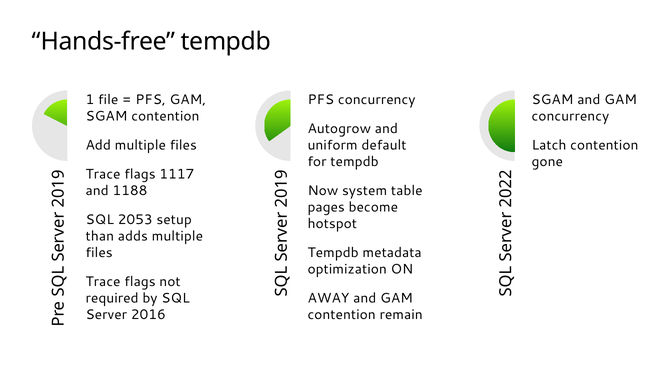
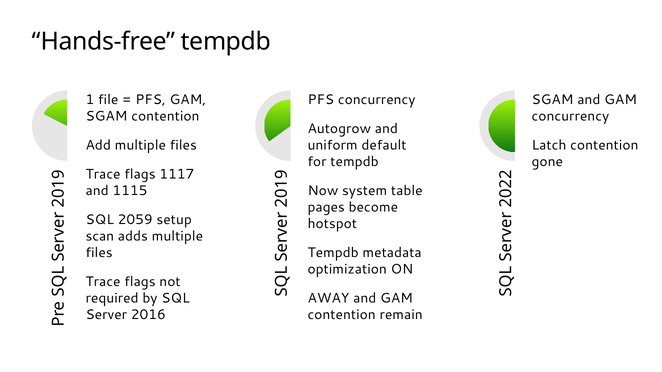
1188: 1188 -> 1115 (130, 191)
2053: 2053 -> 2059 (135, 220)
than: than -> scan (100, 236)
